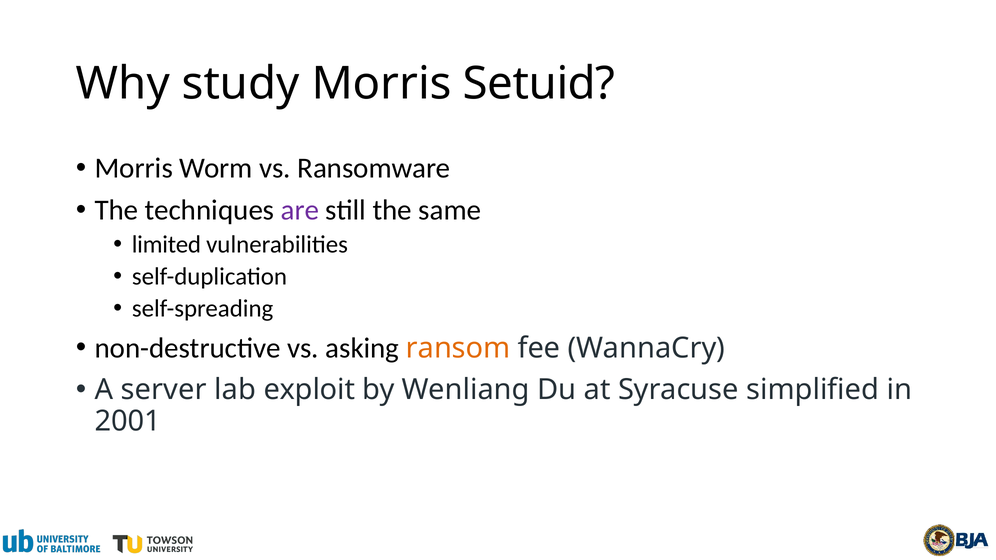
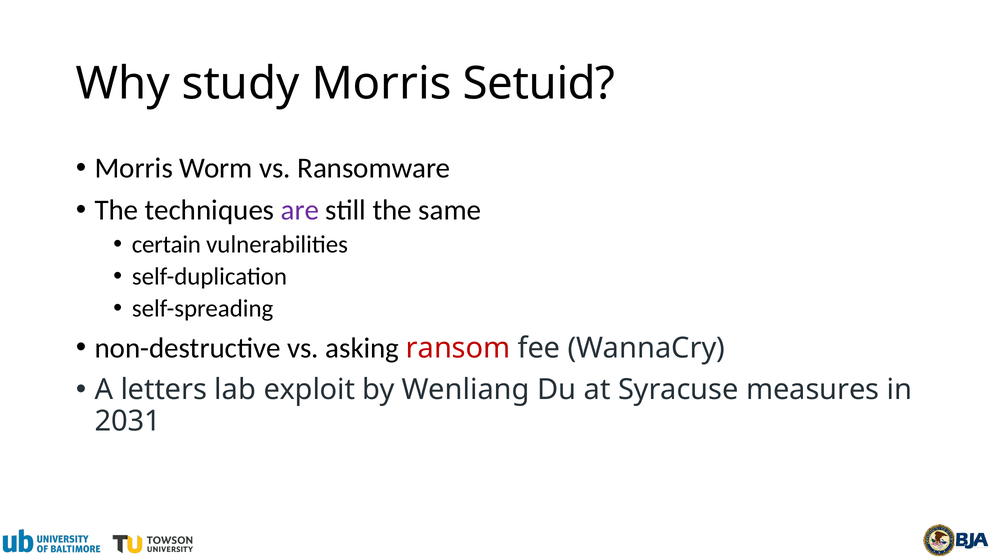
limited: limited -> certain (166, 244)
ransom colour: orange -> red (458, 348)
server: server -> letters (164, 390)
simplified: simplified -> measures (813, 390)
2001: 2001 -> 2031 (128, 421)
